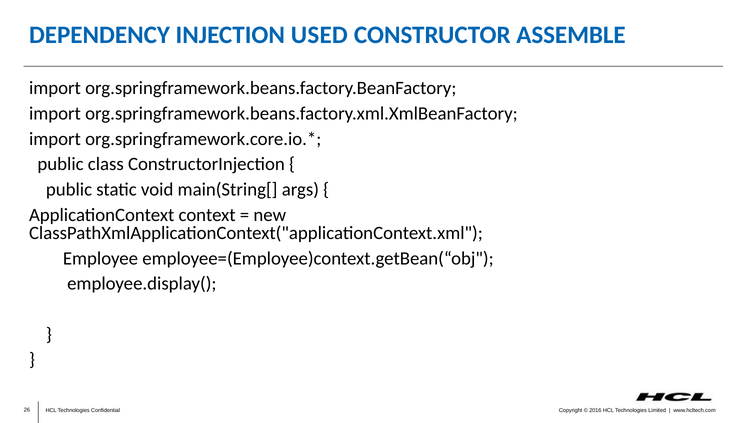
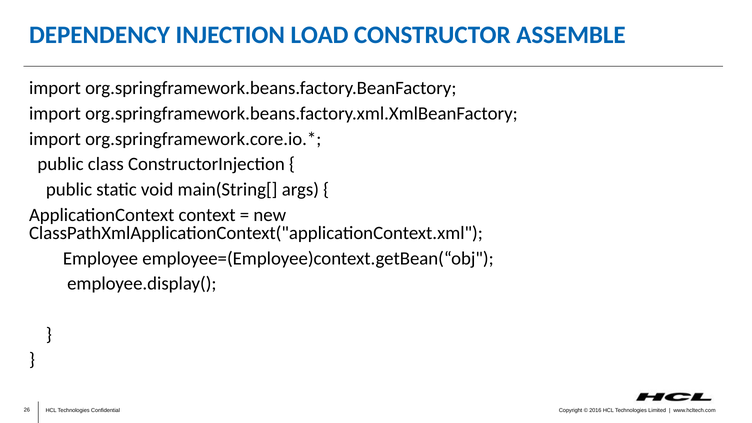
USED: USED -> LOAD (320, 35)
